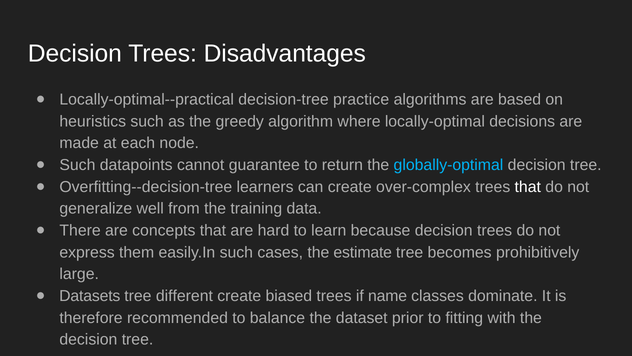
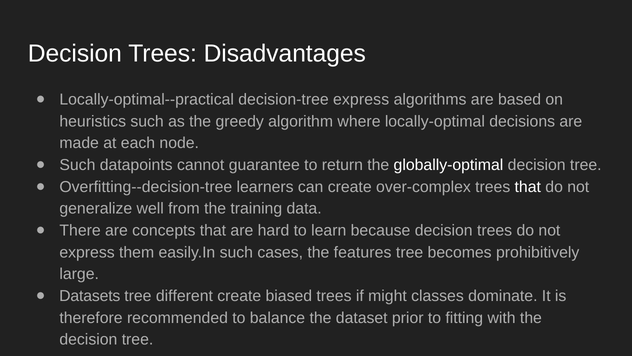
decision-tree practice: practice -> express (361, 99)
globally-optimal colour: light blue -> white (448, 165)
estimate: estimate -> features (363, 252)
name: name -> might (387, 296)
